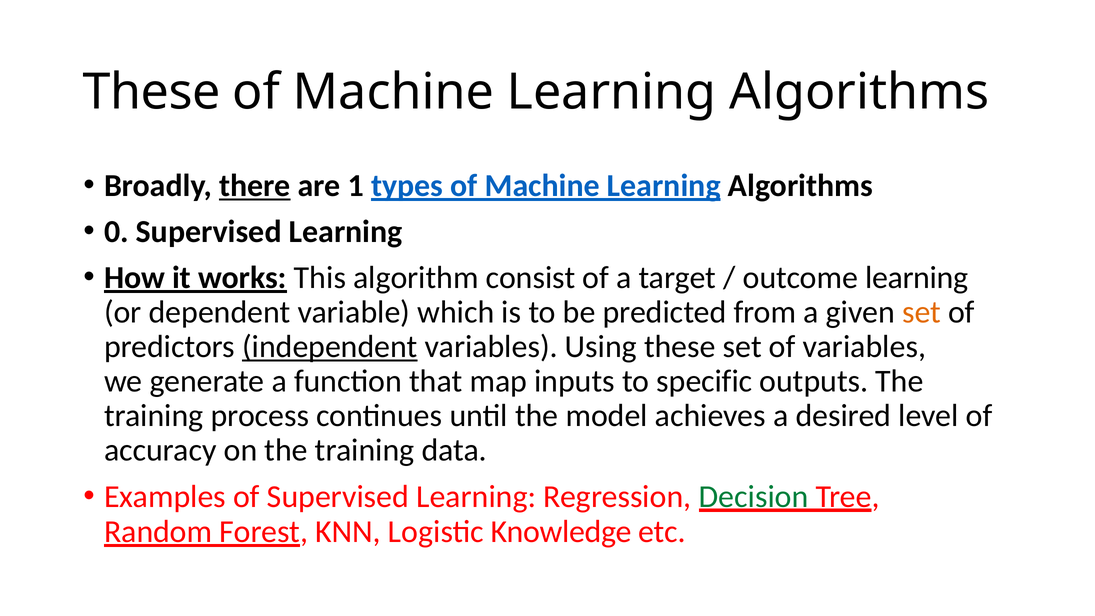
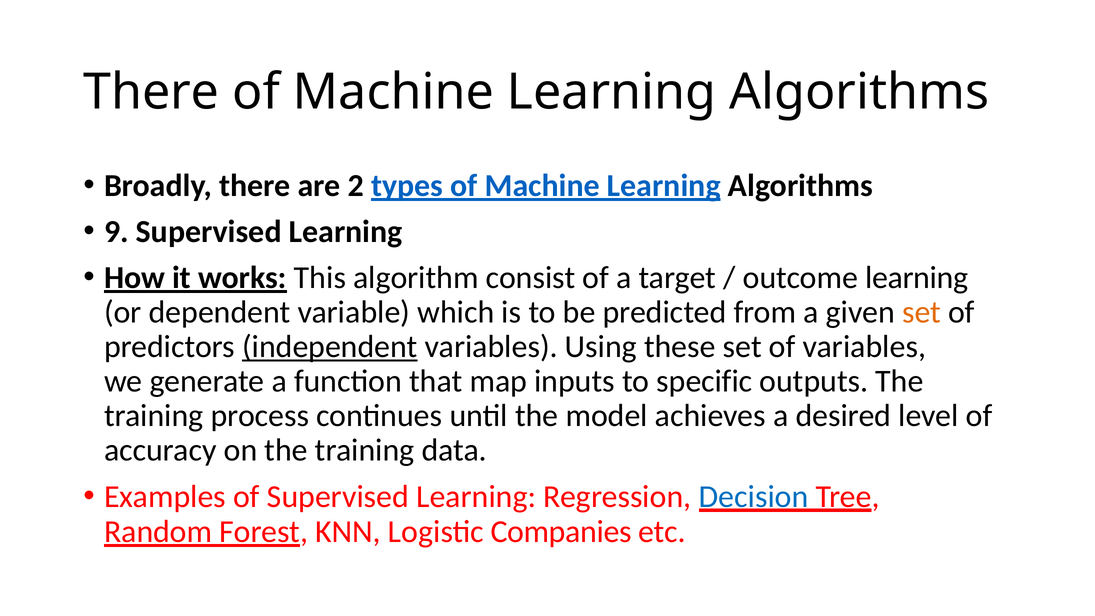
These: These -> There (151, 92)
there underline: present -> none (255, 186)
1: 1 -> 2 (356, 186)
0: 0 -> 9 (116, 232)
Decision colour: green -> blue (754, 496)
Knowledge: Knowledge -> Companies (561, 532)
